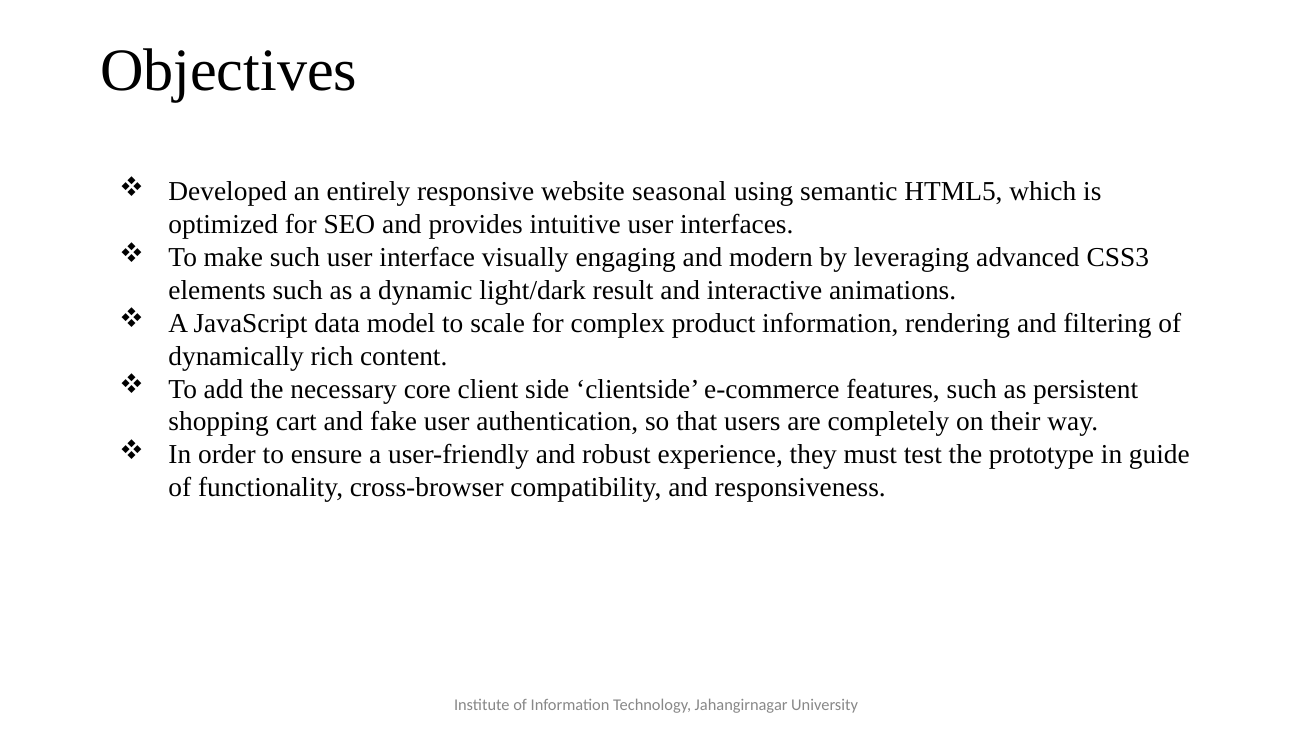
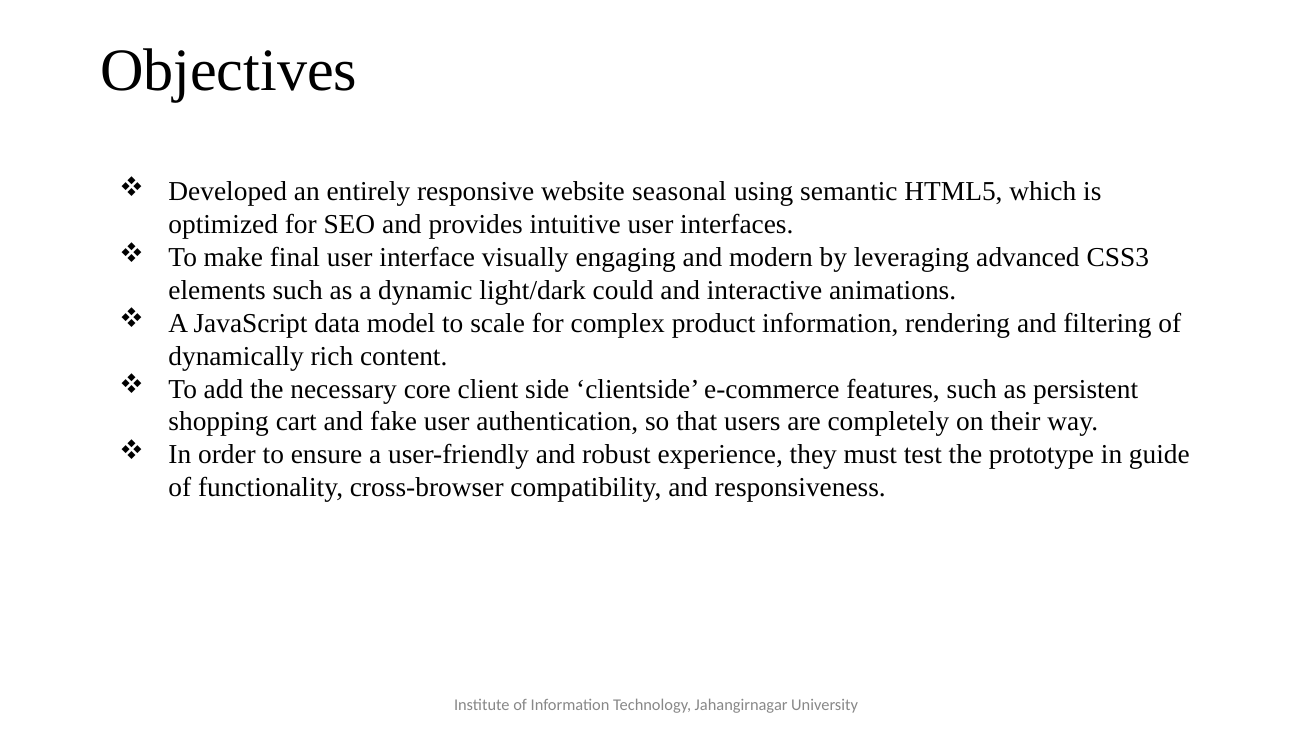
make such: such -> final (295, 258)
result: result -> could (623, 291)
